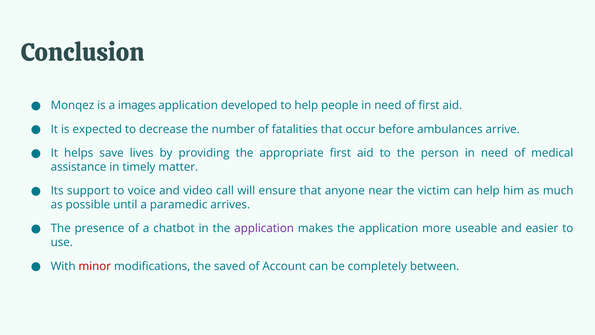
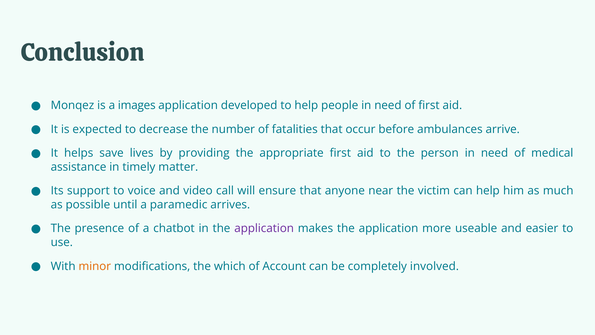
minor colour: red -> orange (95, 266)
saved: saved -> which (230, 266)
between: between -> involved (434, 266)
